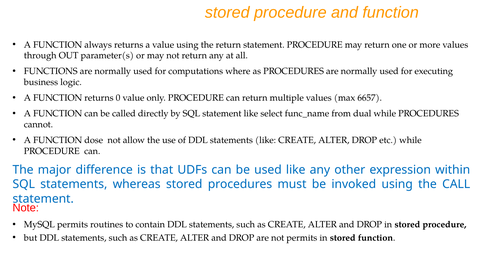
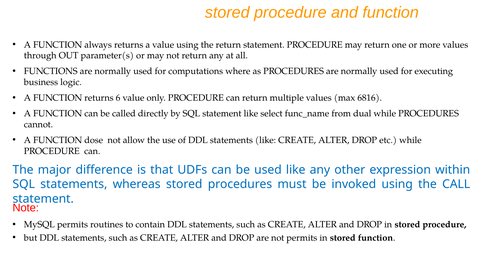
0: 0 -> 6 (118, 98)
6657: 6657 -> 6816 (370, 98)
